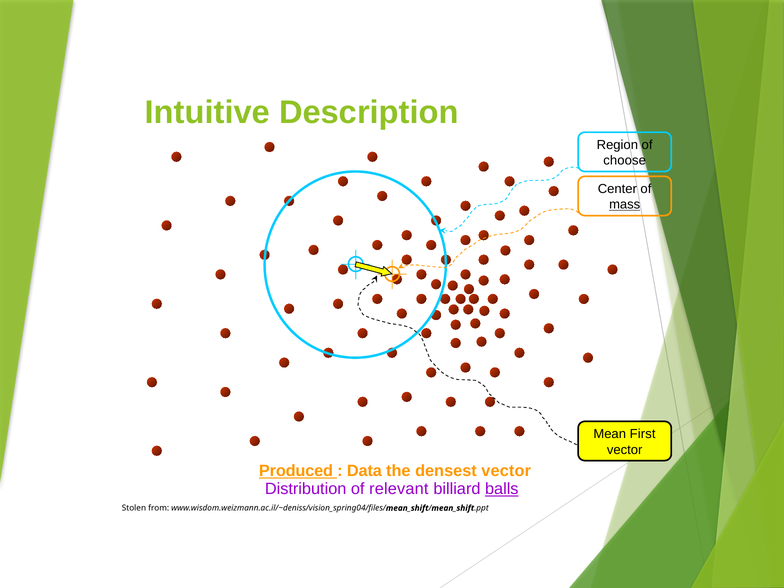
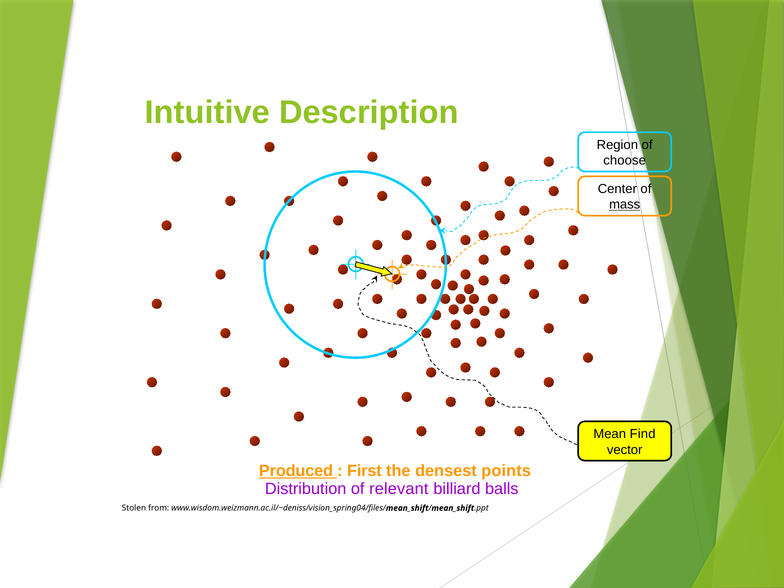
First: First -> Find (643, 434)
Data: Data -> First (364, 471)
densest vector: vector -> points (506, 471)
balls underline: present -> none (502, 489)
